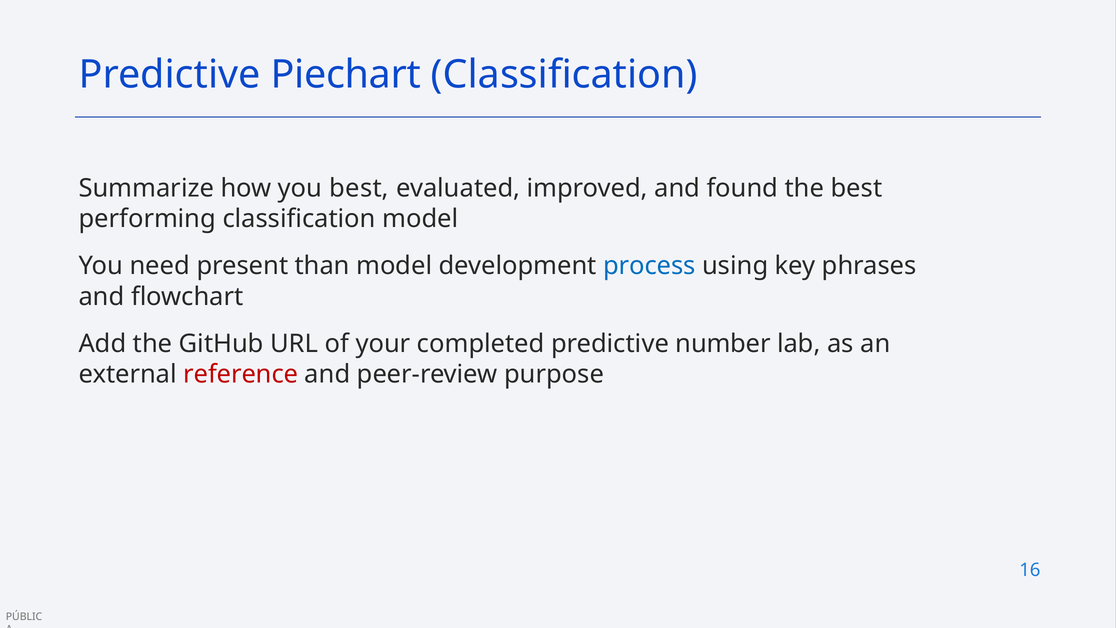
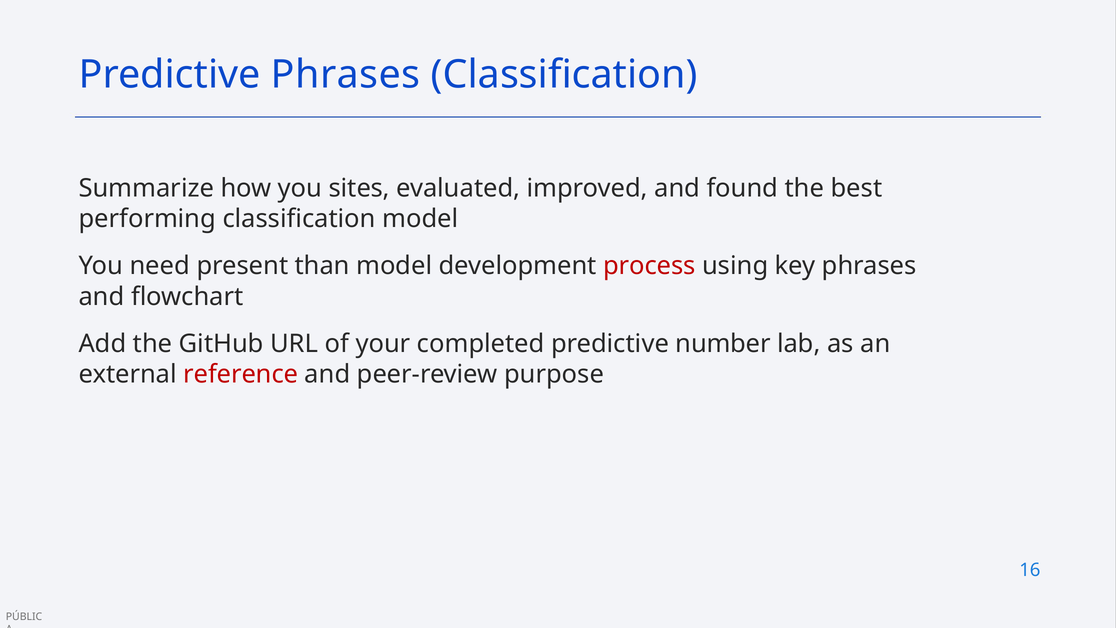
Predictive Piechart: Piechart -> Phrases (346, 75)
you best: best -> sites (359, 188)
process colour: blue -> red (650, 266)
